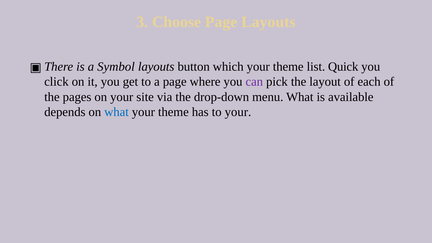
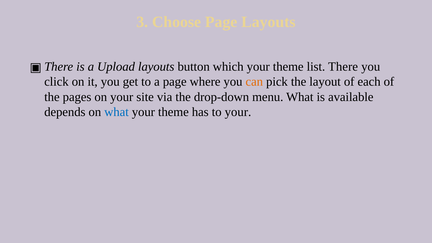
Symbol: Symbol -> Upload (116, 67)
list Quick: Quick -> There (343, 67)
can colour: purple -> orange (254, 82)
